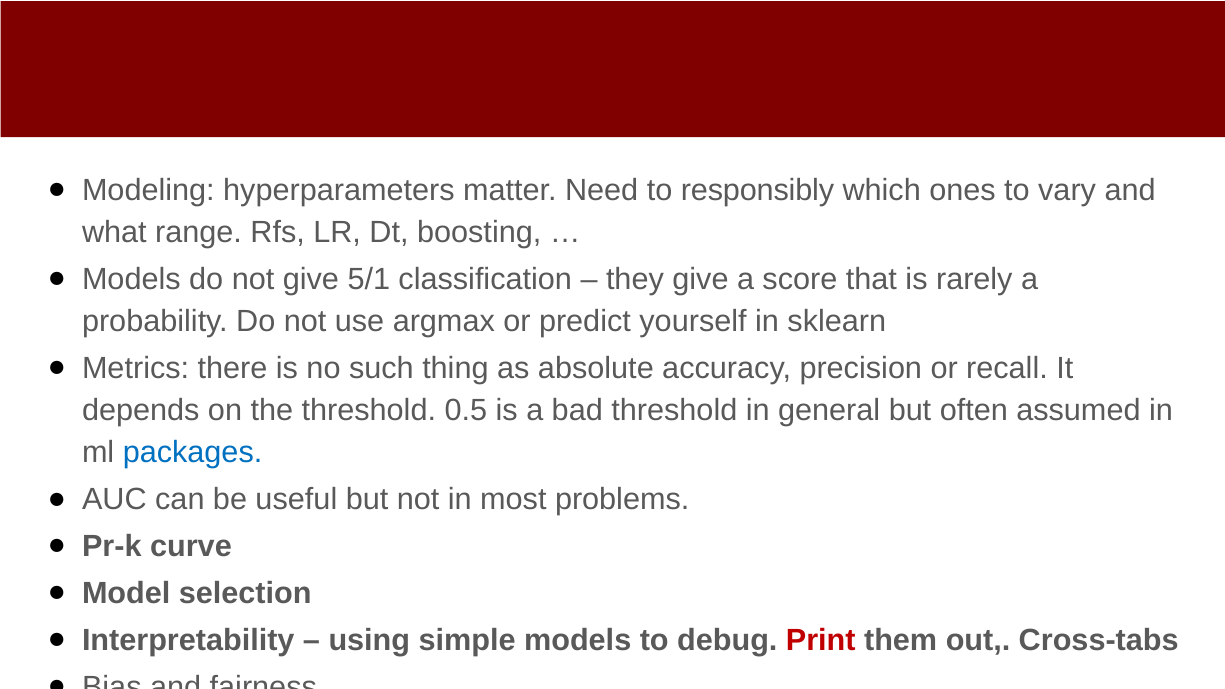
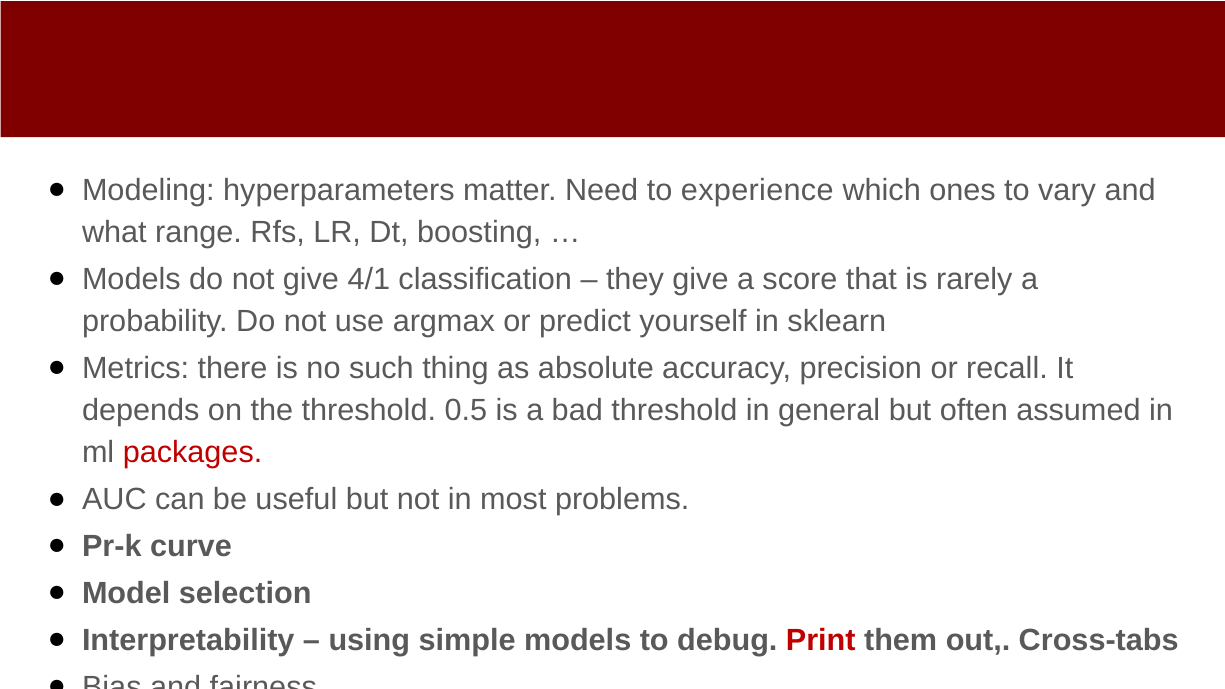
responsibly: responsibly -> experience (757, 190)
5/1: 5/1 -> 4/1 (369, 279)
packages colour: blue -> red (193, 453)
